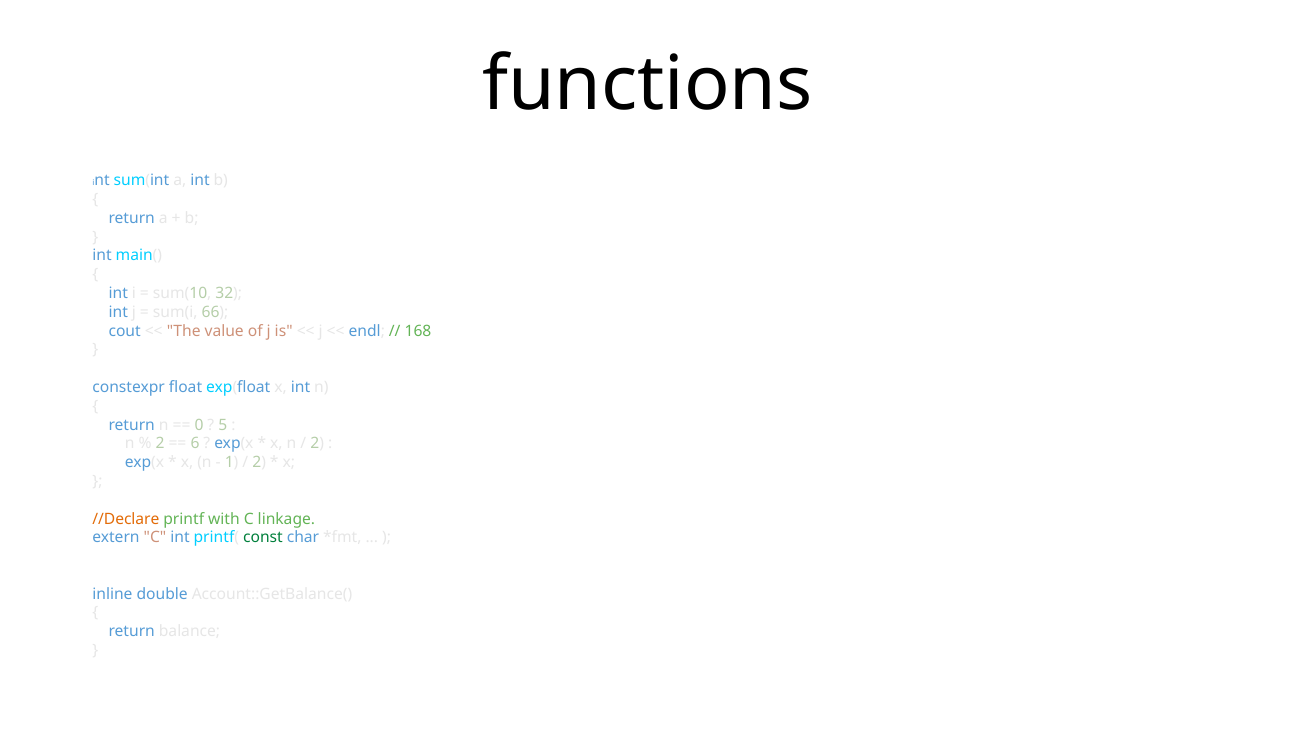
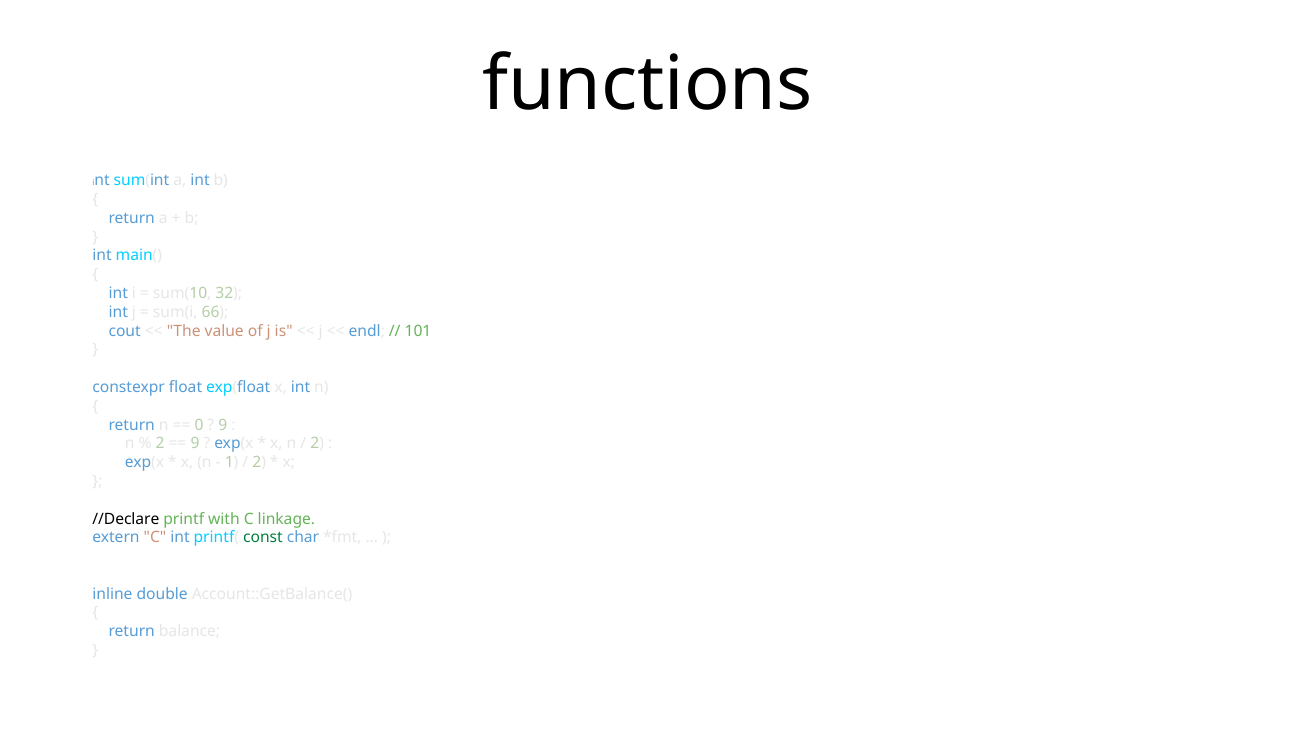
168: 168 -> 101 (418, 331)
5: 5 -> 9 (223, 425)
6: 6 -> 9 (195, 443)
//Declare colour: orange -> black (126, 518)
